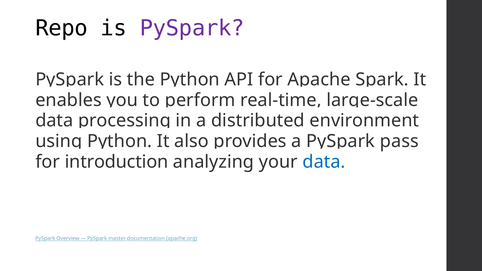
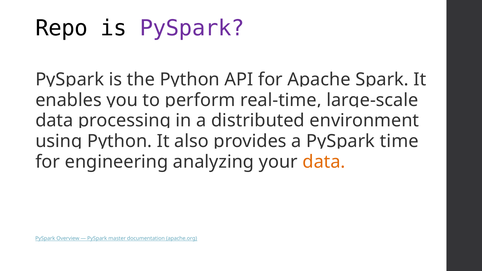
pass: pass -> time (399, 141)
introduction: introduction -> engineering (116, 162)
data colour: blue -> orange (324, 162)
